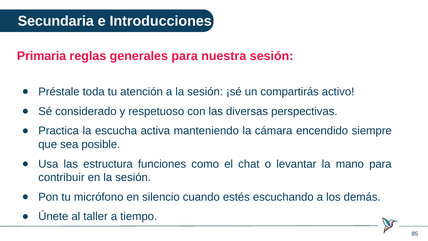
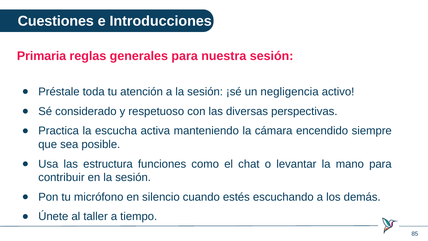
Secundaria: Secundaria -> Cuestiones (56, 21)
compartirás: compartirás -> negligencia (290, 92)
